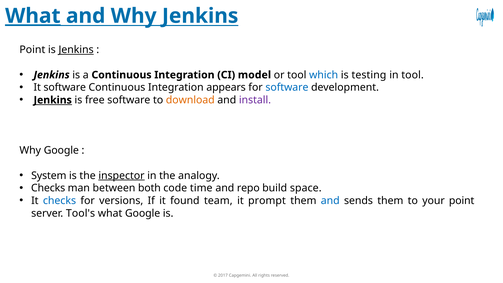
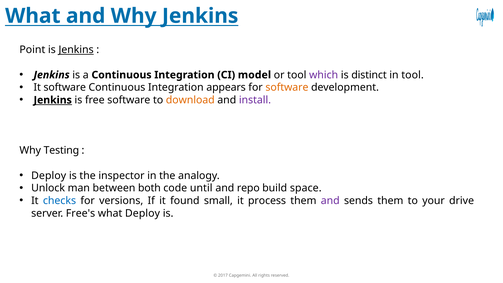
What underline: present -> none (33, 16)
which colour: blue -> purple (324, 75)
testing: testing -> distinct (369, 75)
software colour: blue -> orange (287, 87)
Why Google: Google -> Testing (61, 150)
System: System -> Deploy (49, 176)
inspector underline: present -> none (121, 176)
Checks: Checks -> Unlock (48, 188)
time: time -> until (201, 188)
team: team -> small (218, 201)
prompt: prompt -> process (267, 201)
and colour: blue -> purple (330, 201)
your point: point -> drive (462, 201)
Tool's: Tool's -> Free's (81, 213)
what Google: Google -> Deploy (143, 213)
